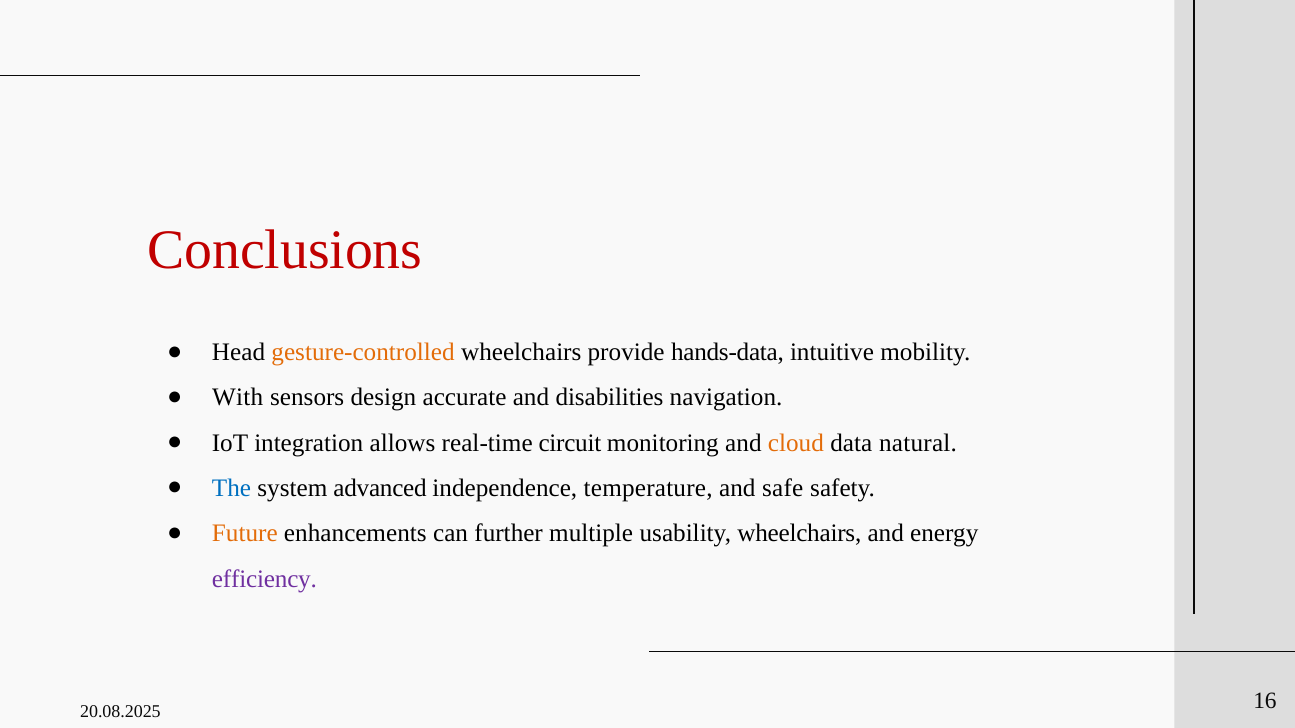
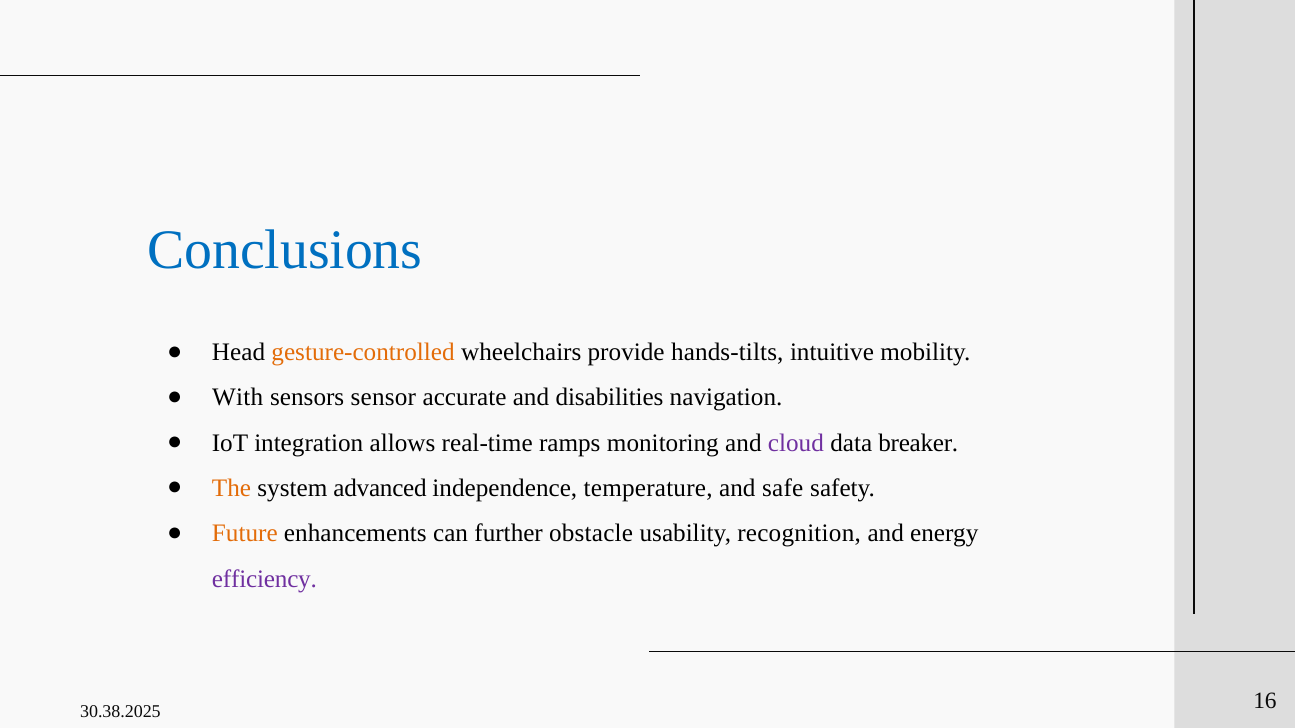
Conclusions colour: red -> blue (285, 250)
hands-data: hands-data -> hands-tilts (727, 353)
design: design -> sensor (383, 398)
circuit: circuit -> ramps (570, 443)
cloud colour: orange -> purple (796, 443)
natural: natural -> breaker (918, 443)
The colour: blue -> orange (232, 489)
multiple: multiple -> obstacle (591, 534)
usability wheelchairs: wheelchairs -> recognition (799, 534)
20.08.2025: 20.08.2025 -> 30.38.2025 (120, 712)
